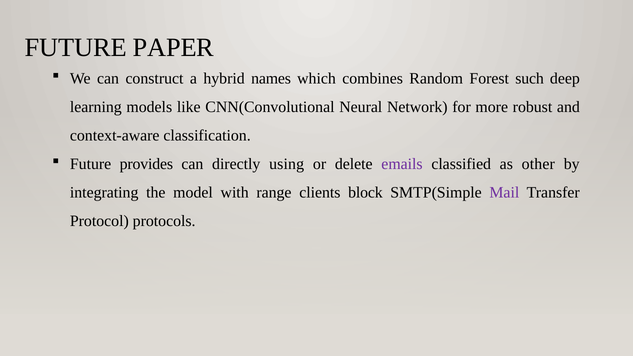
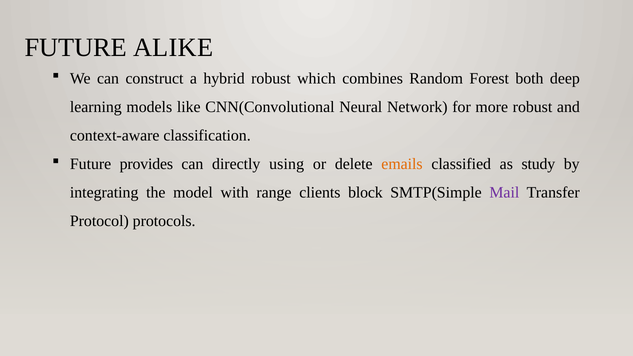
PAPER: PAPER -> ALIKE (173, 48)
hybrid names: names -> robust (271, 79)
such: such -> both (529, 79)
emails colour: purple -> orange (402, 164)
other: other -> study (538, 164)
